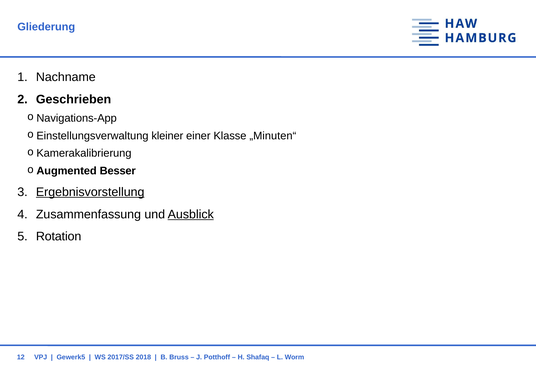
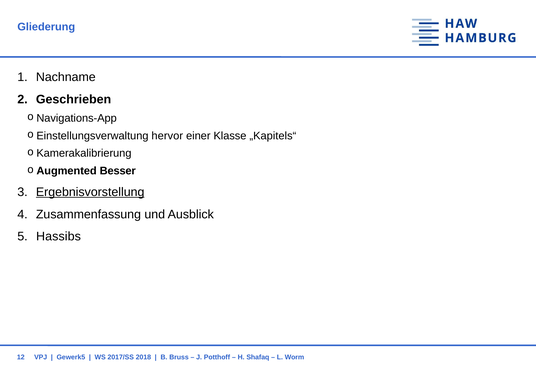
kleiner: kleiner -> hervor (167, 136)
„Minuten“: „Minuten“ -> „Kapitels“ (273, 136)
Ausblick underline: present -> none (191, 214)
Rotation: Rotation -> Hassibs (59, 237)
